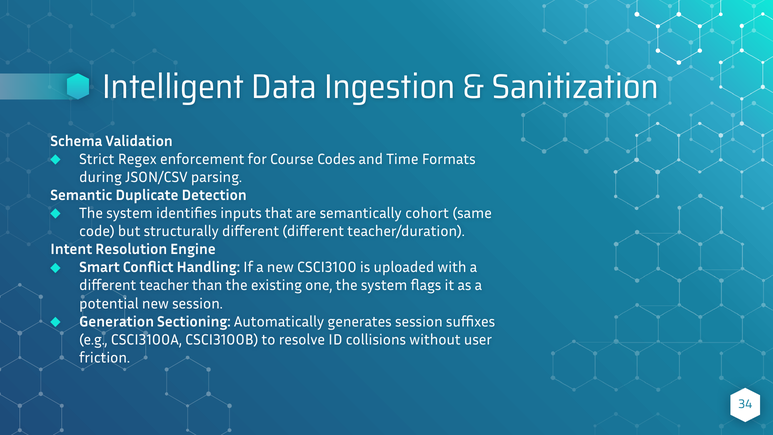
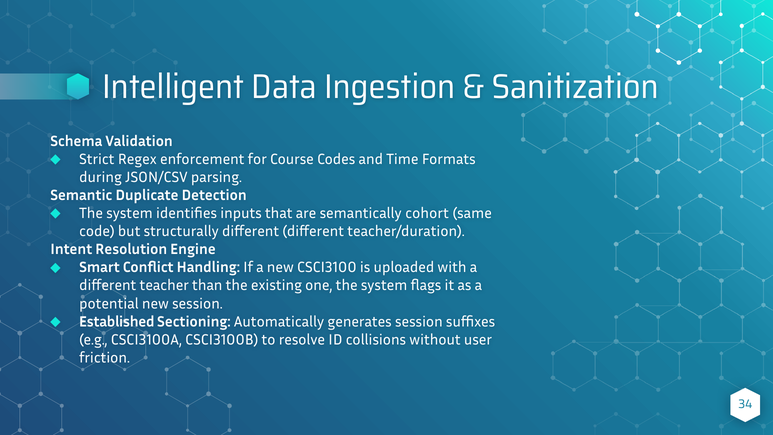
Generation: Generation -> Established (117, 321)
